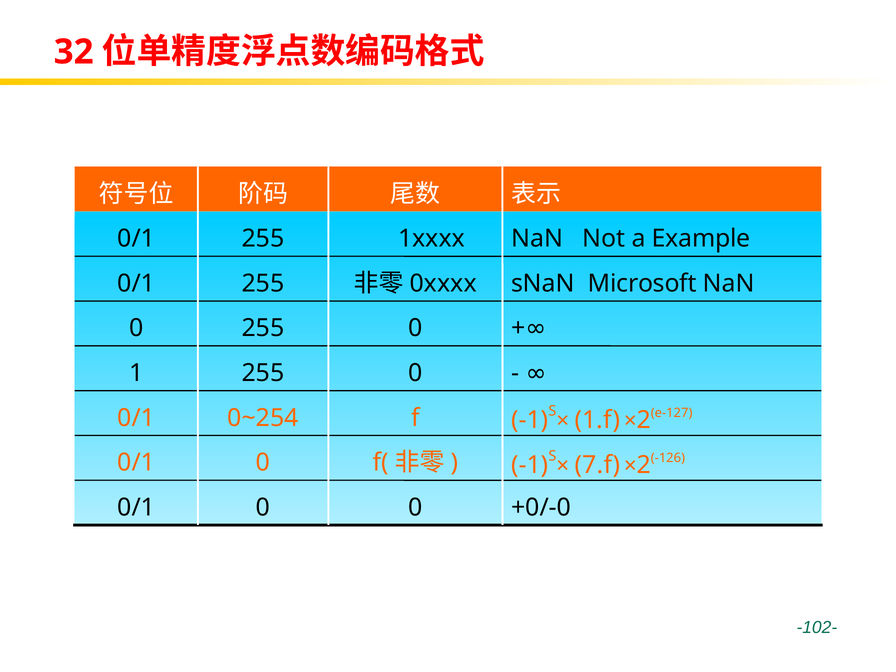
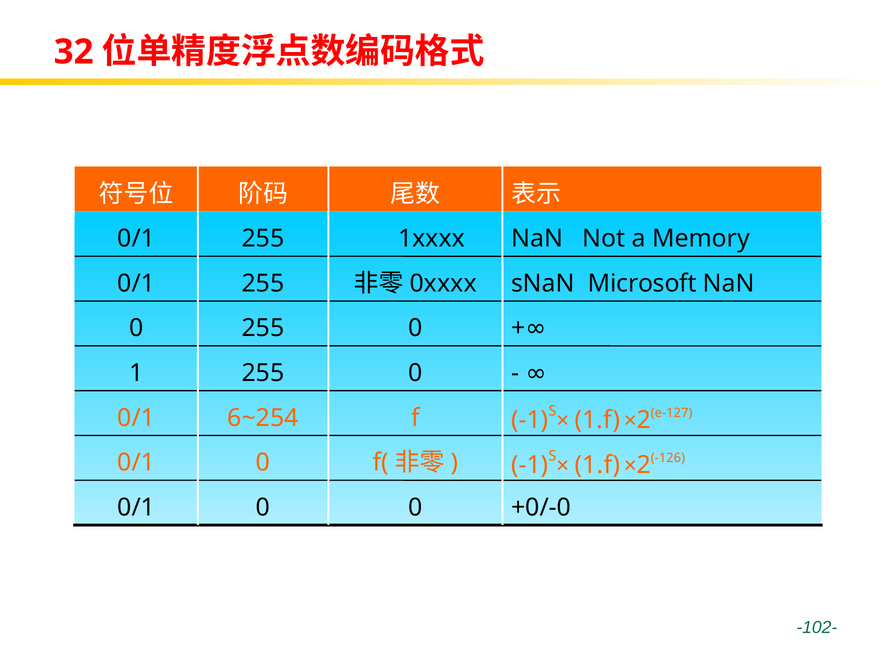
Example: Example -> Memory (701, 239)
0~254: 0~254 -> 6~254 (263, 418)
7.f: 7.f -> 1.f (597, 465)
